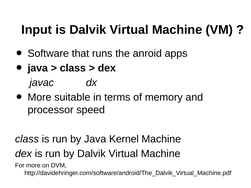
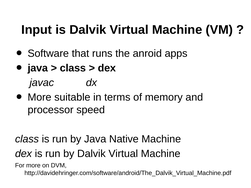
Kernel: Kernel -> Native (124, 139)
